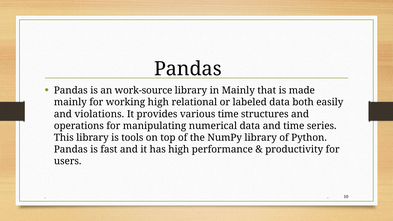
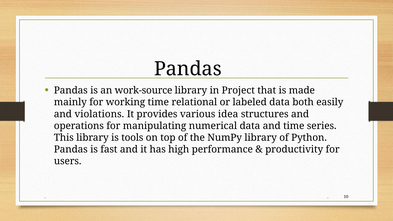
in Mainly: Mainly -> Project (238, 90)
working high: high -> time (158, 102)
various time: time -> idea (228, 114)
